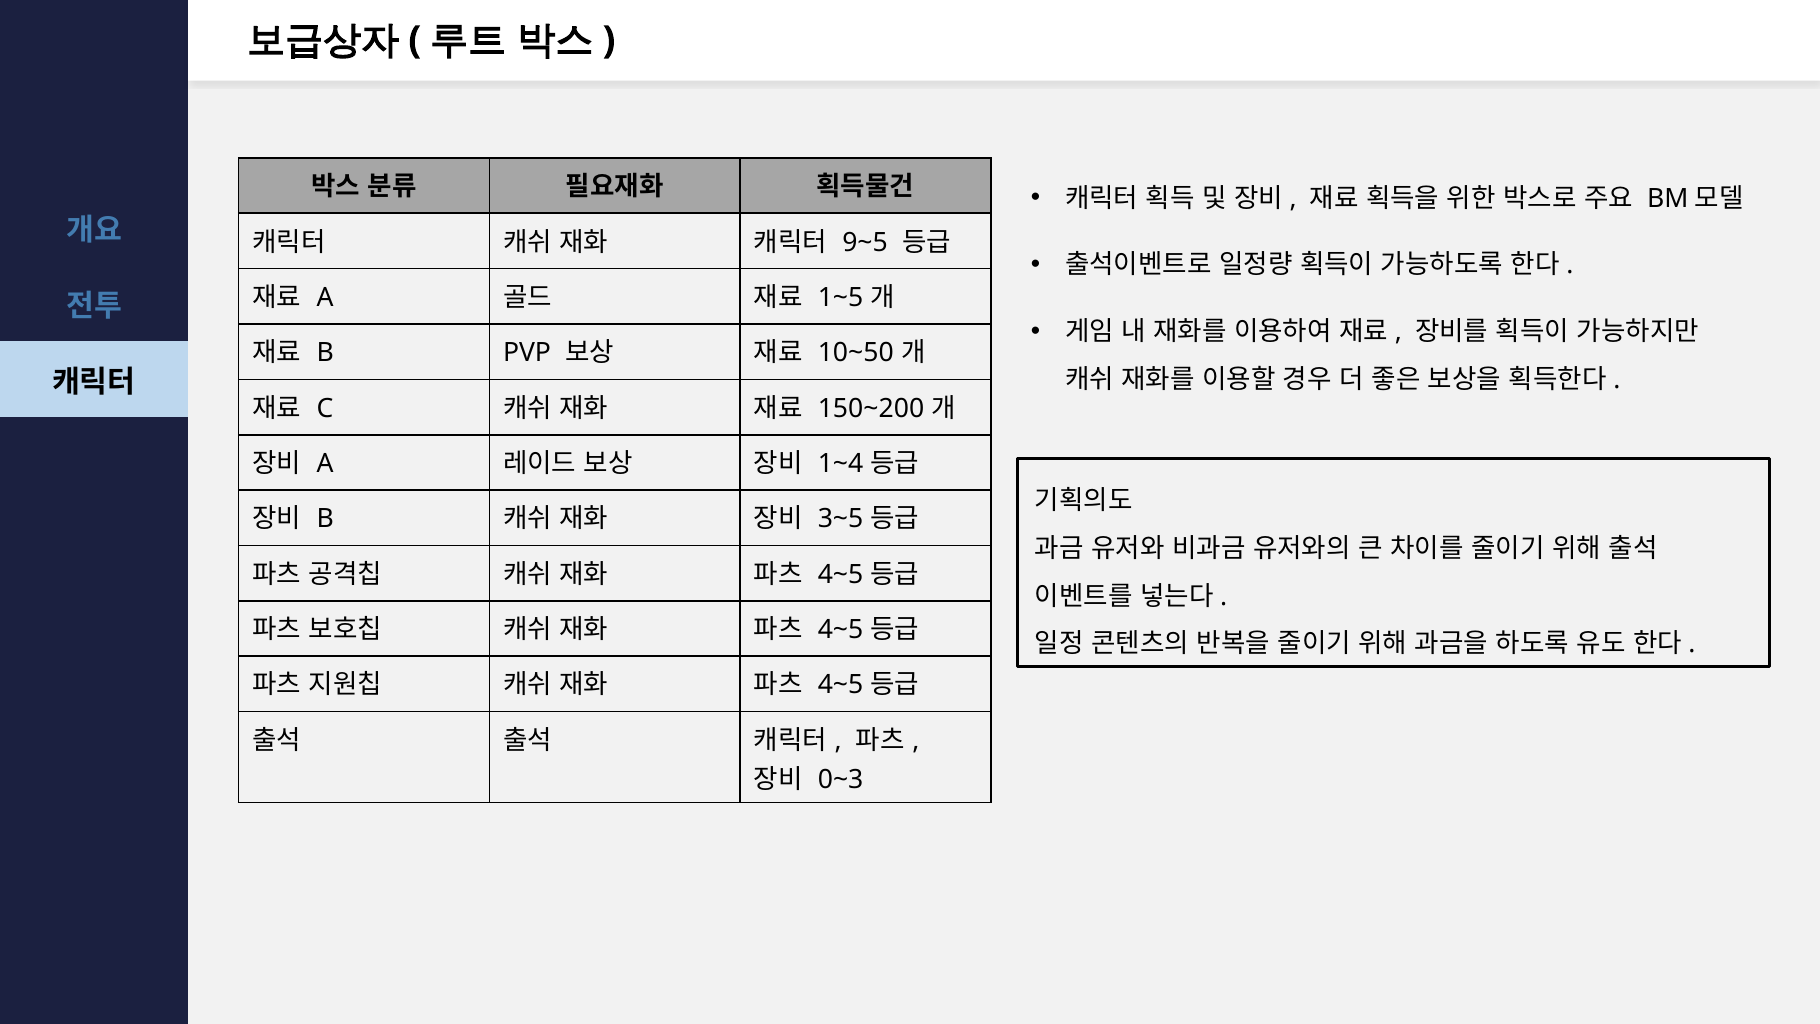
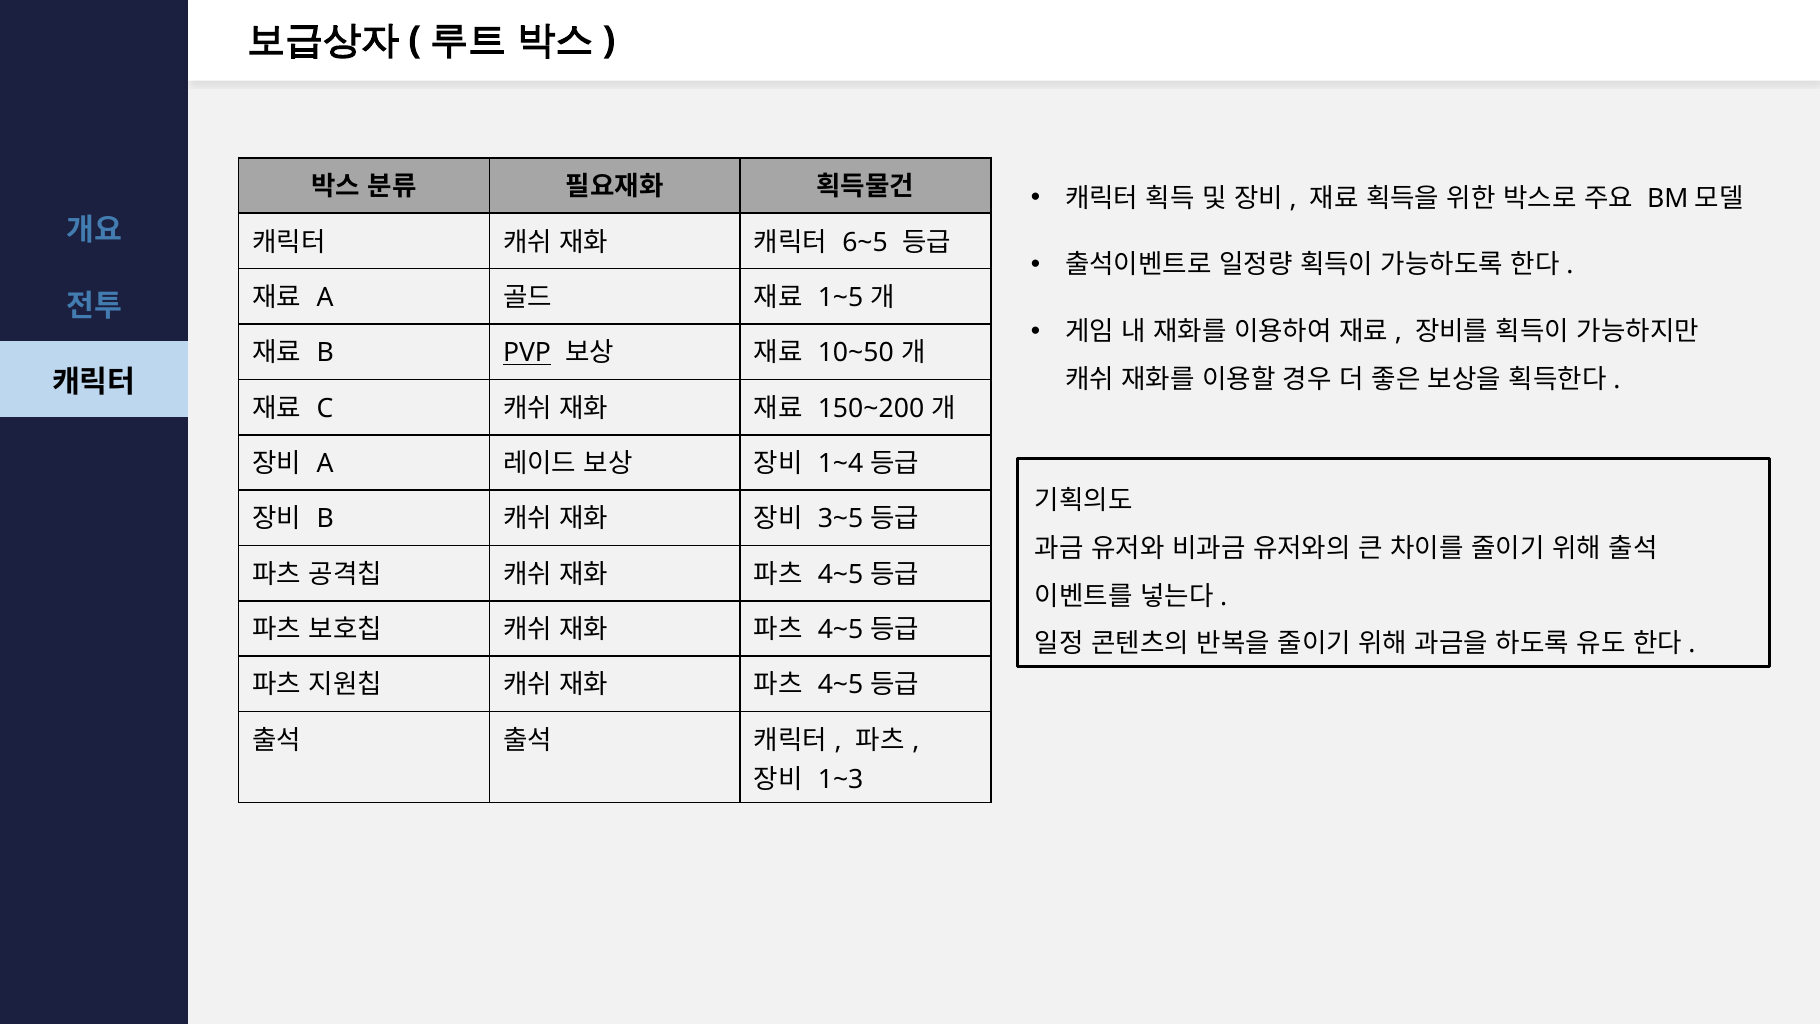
9~5: 9~5 -> 6~5 (865, 242)
PVP underline: none -> present (527, 353)
0~3: 0~3 -> 1~3 (841, 779)
